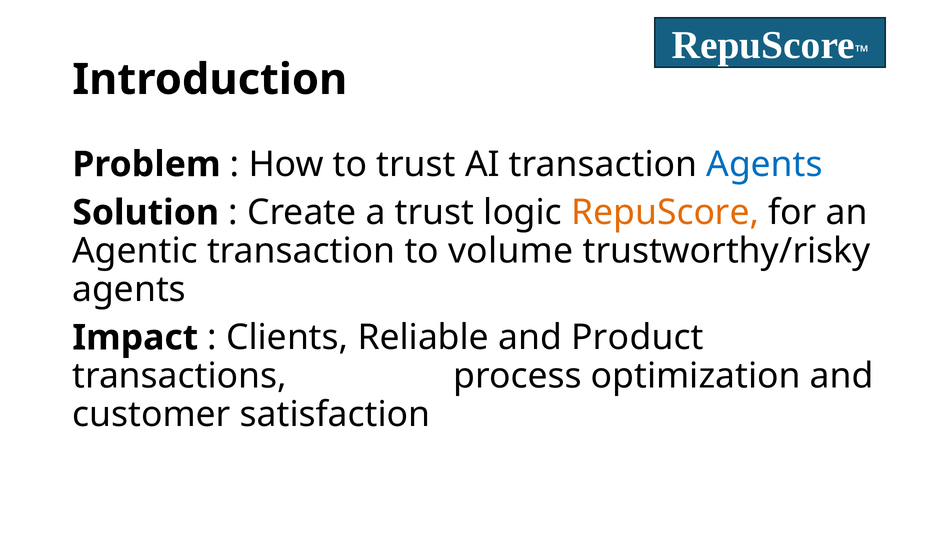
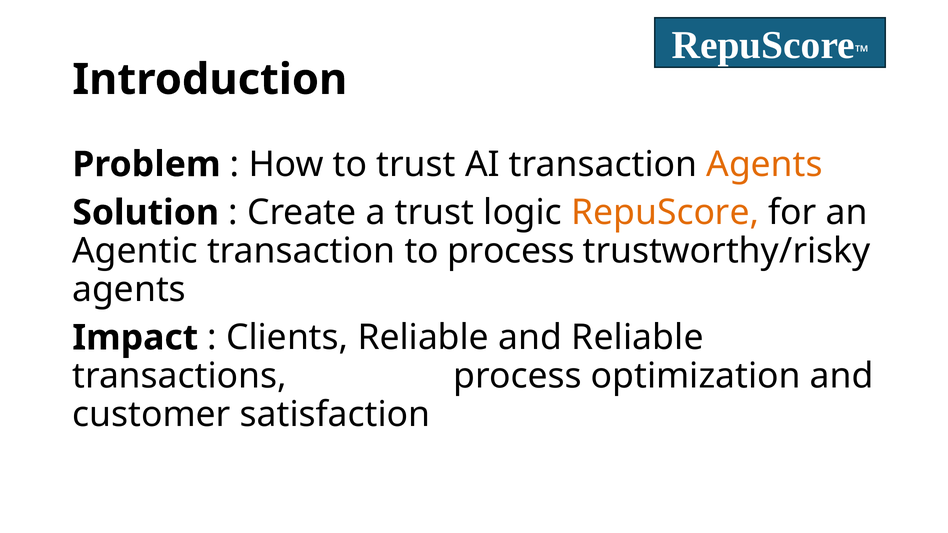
Agents colour: blue -> orange (765, 164)
to volume: volume -> process (511, 251)
and Product: Product -> Reliable (638, 338)
